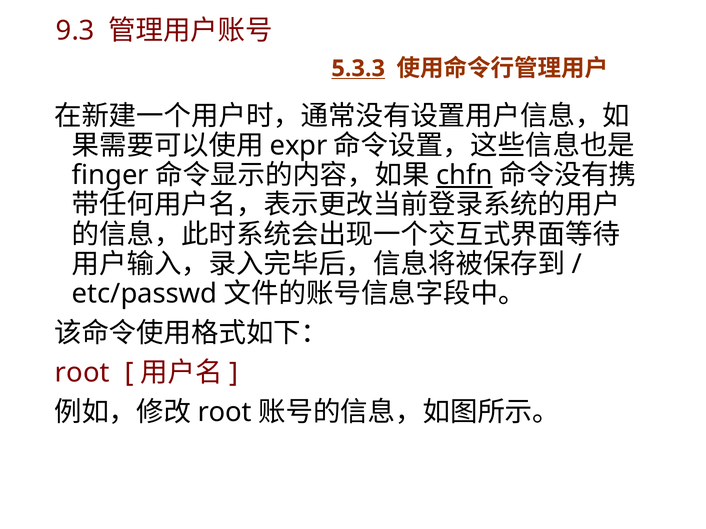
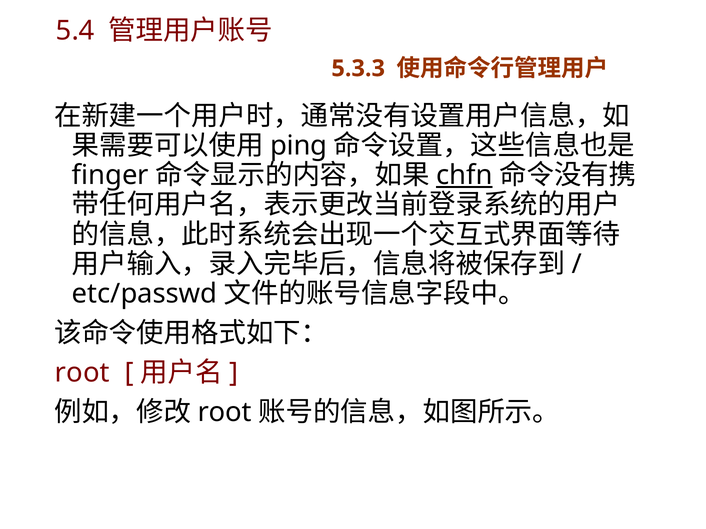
9.3: 9.3 -> 5.4 (75, 31)
5.3.3 underline: present -> none (358, 68)
expr: expr -> ping (299, 146)
